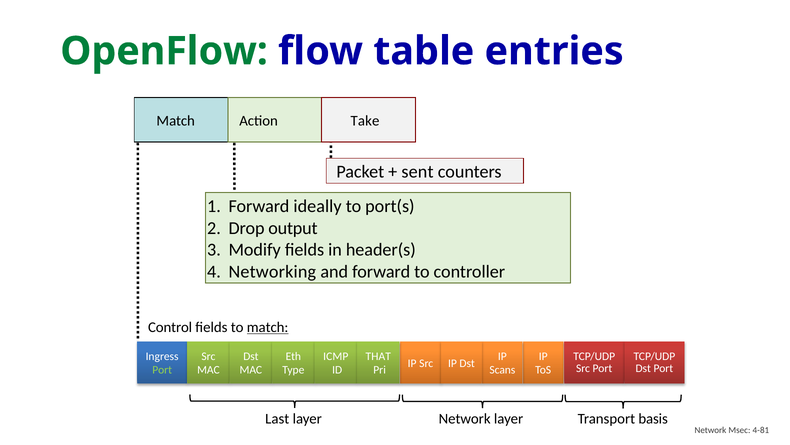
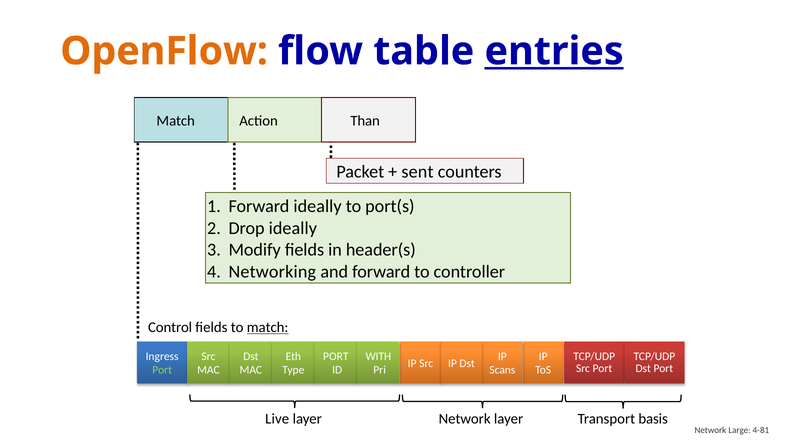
OpenFlow colour: green -> orange (164, 51)
entries underline: none -> present (554, 51)
Take: Take -> Than (365, 121)
Drop output: output -> ideally (293, 228)
ICMP: ICMP -> PORT (336, 356)
THAT: THAT -> WITH (378, 356)
Last: Last -> Live (277, 418)
Msec: Msec -> Large (739, 430)
